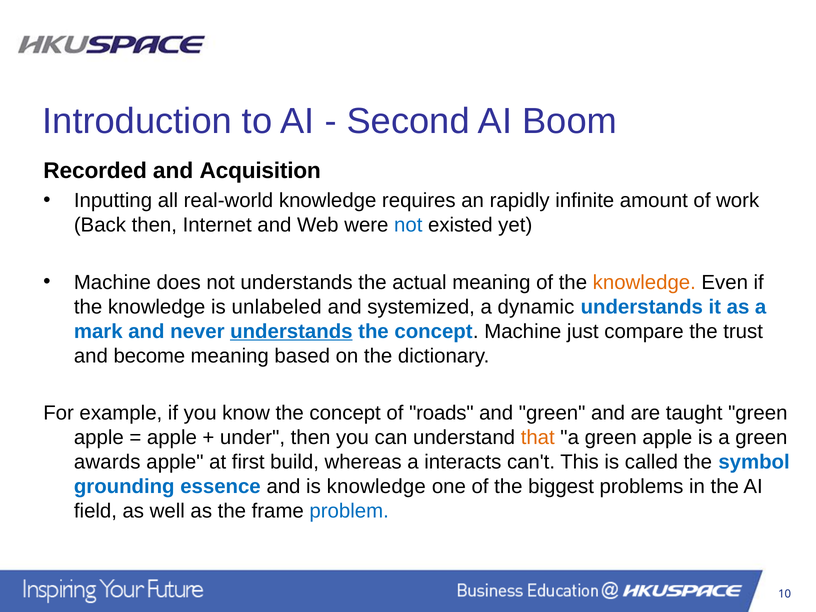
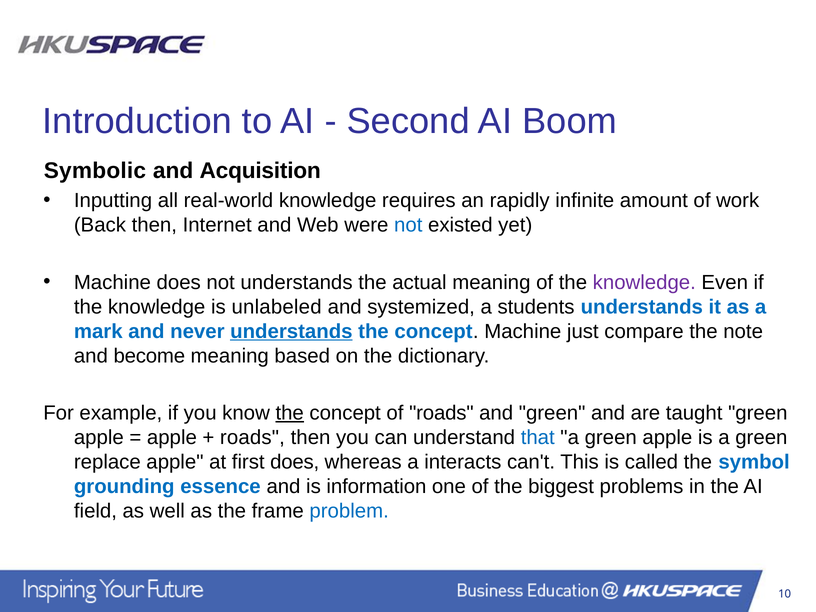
Recorded: Recorded -> Symbolic (95, 171)
knowledge colour: orange -> purple (644, 282)
dynamic: dynamic -> students (536, 307)
trust: trust -> note (743, 331)
the underline: none -> present (290, 413)
under: under -> roads (252, 437)
that colour: orange -> blue (538, 437)
awards: awards -> replace (107, 462)
first build: build -> does (295, 462)
is knowledge: knowledge -> information (376, 486)
